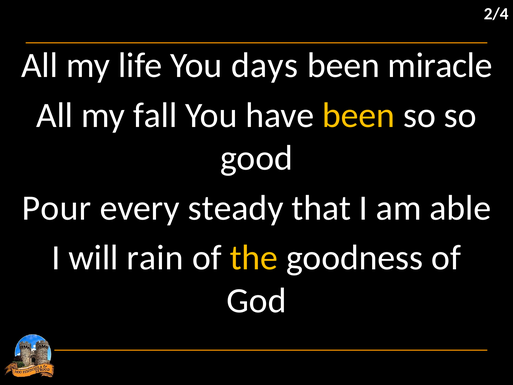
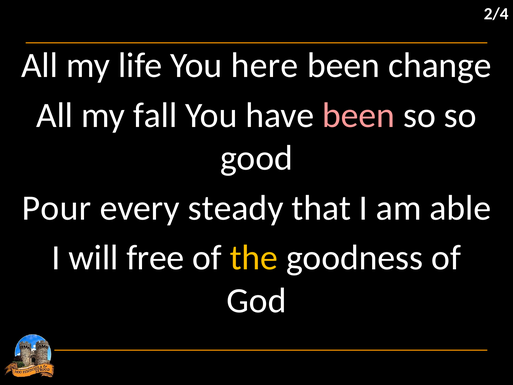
days: days -> here (265, 65)
miracle: miracle -> change (440, 65)
been colour: yellow -> pink (359, 115)
rain: rain -> free (155, 258)
